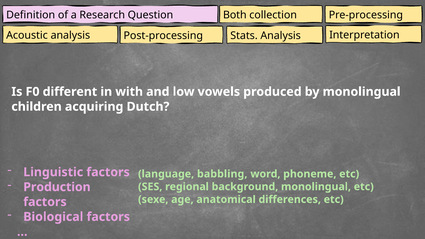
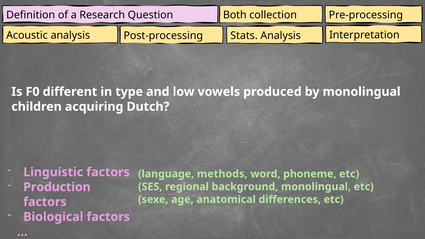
with: with -> type (129, 92)
babbling: babbling -> methods (222, 174)
